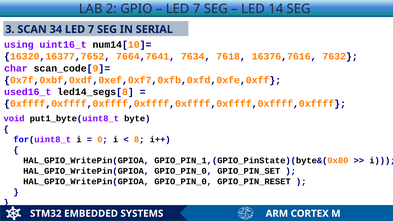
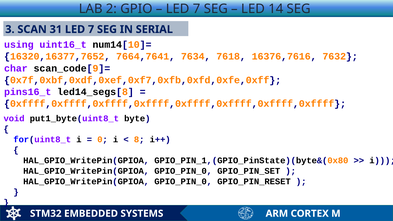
34: 34 -> 31 (56, 29)
used16_t: used16_t -> pins16_t (28, 92)
